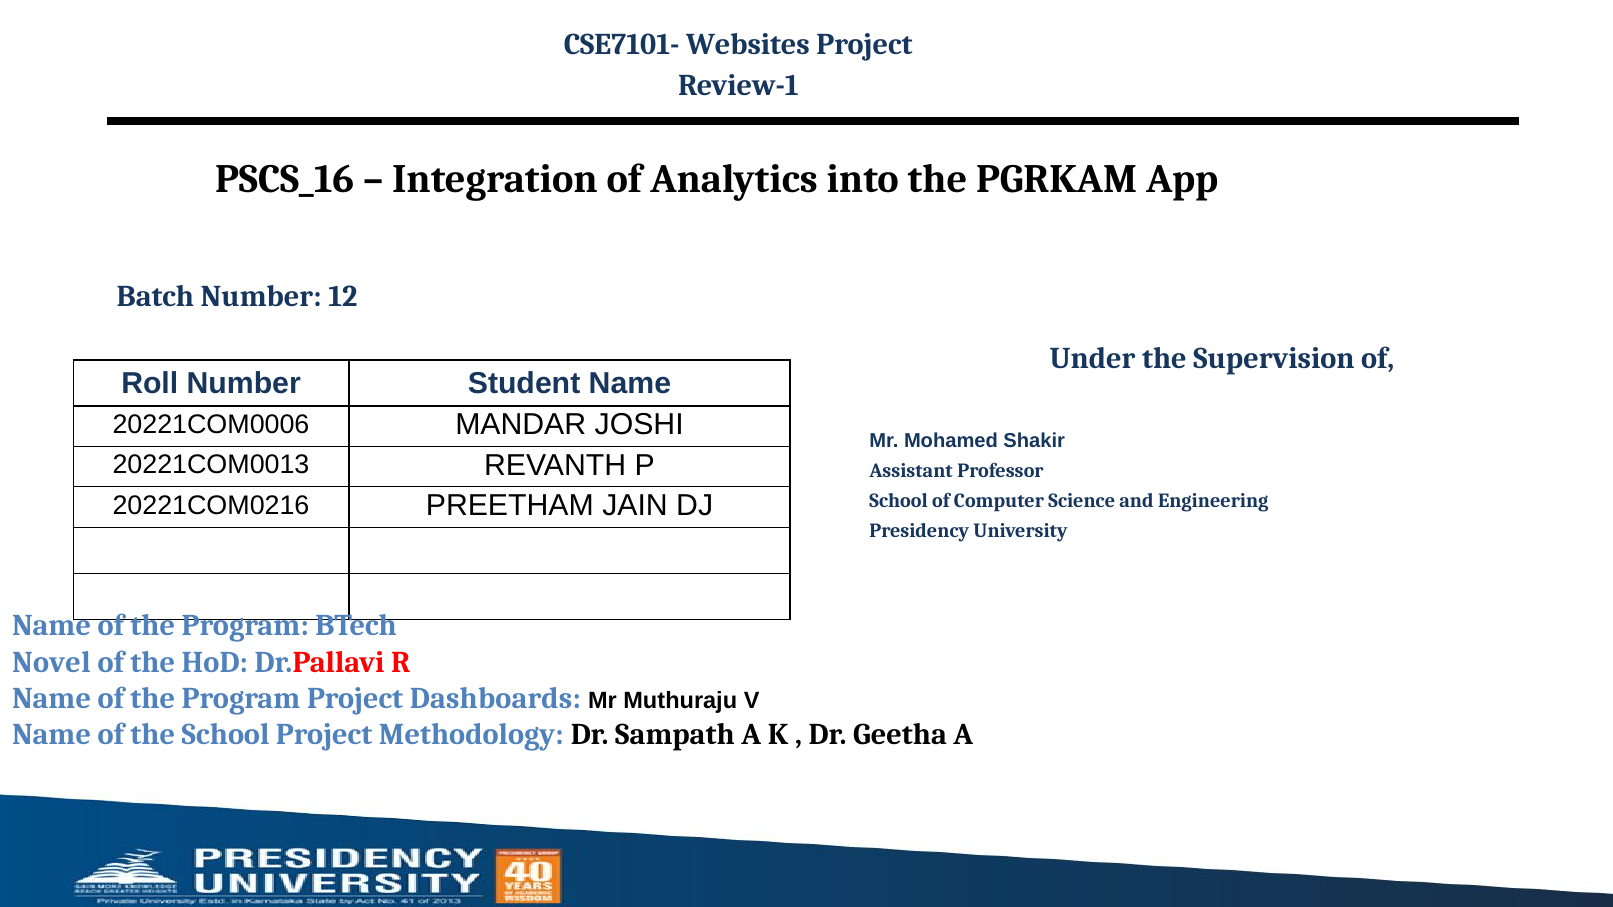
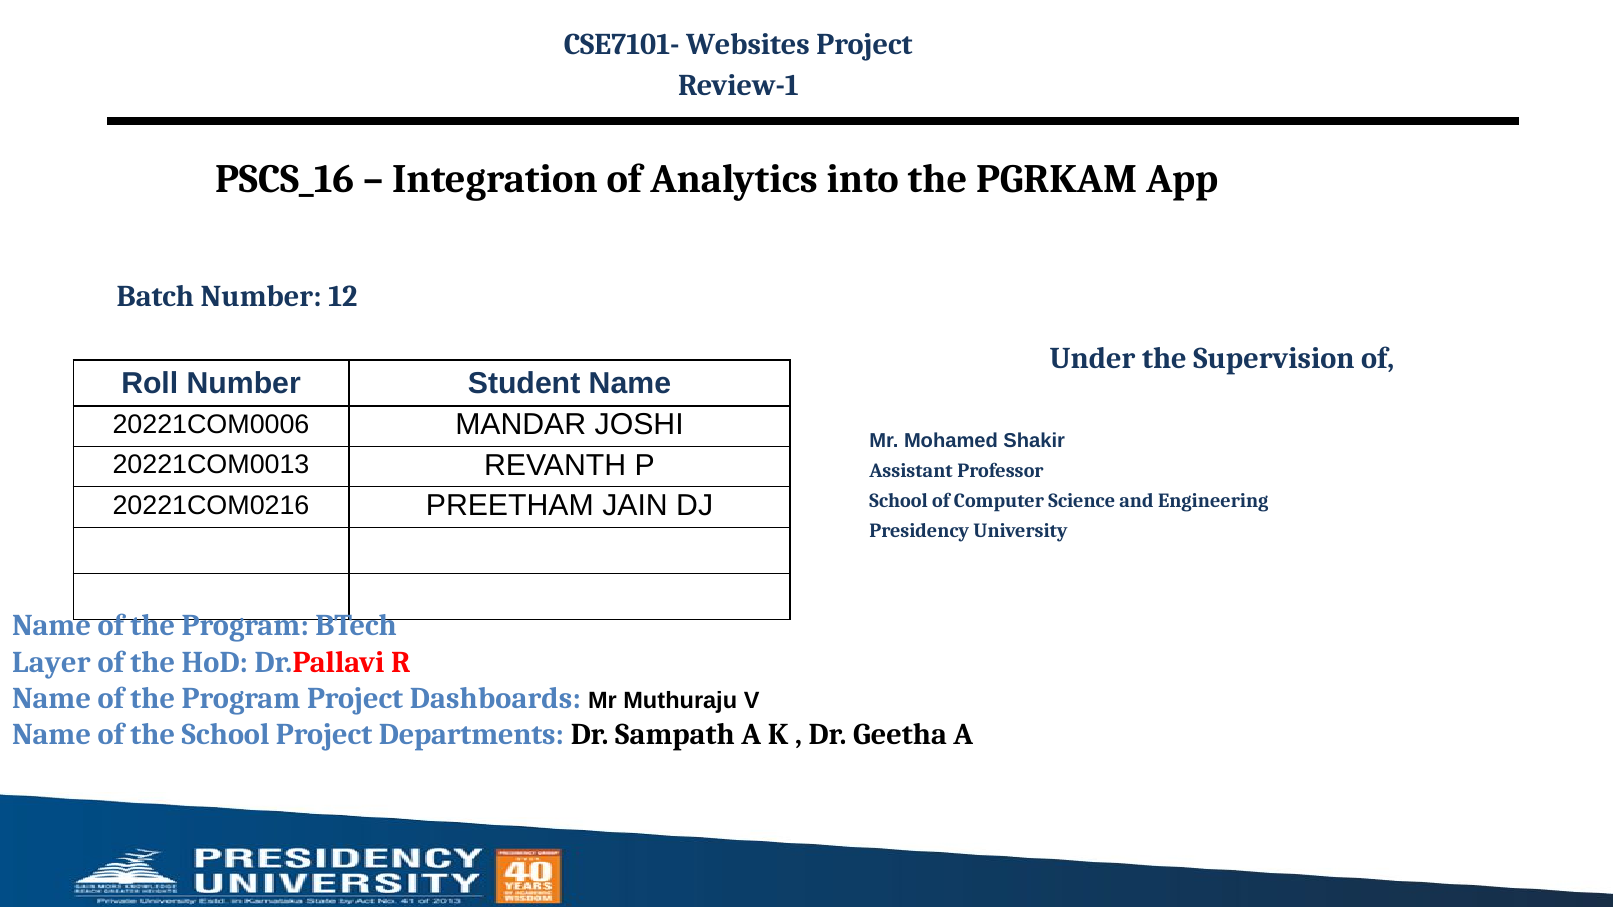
Novel: Novel -> Layer (51, 662)
Methodology: Methodology -> Departments (471, 735)
